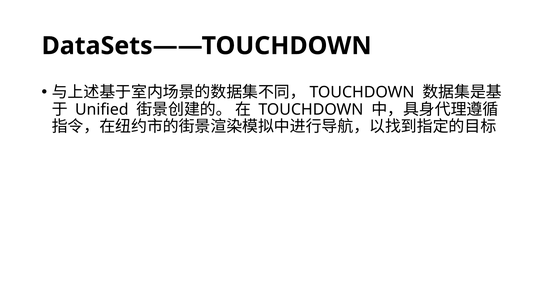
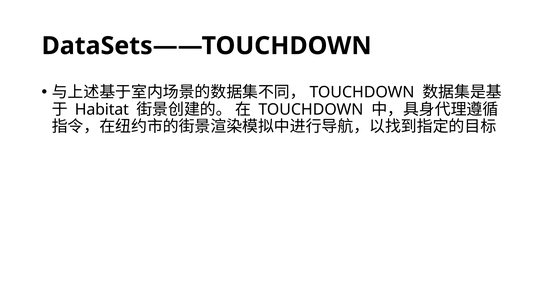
Unified: Unified -> Habitat (102, 109)
